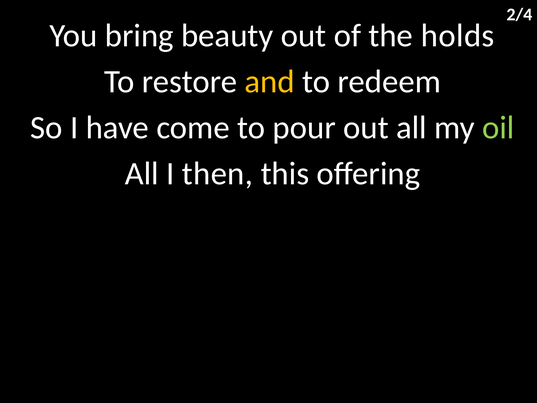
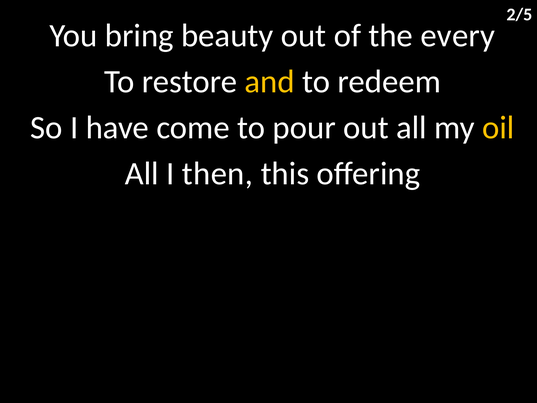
2/4: 2/4 -> 2/5 (519, 15)
holds: holds -> every (458, 36)
oil colour: light green -> yellow (498, 128)
